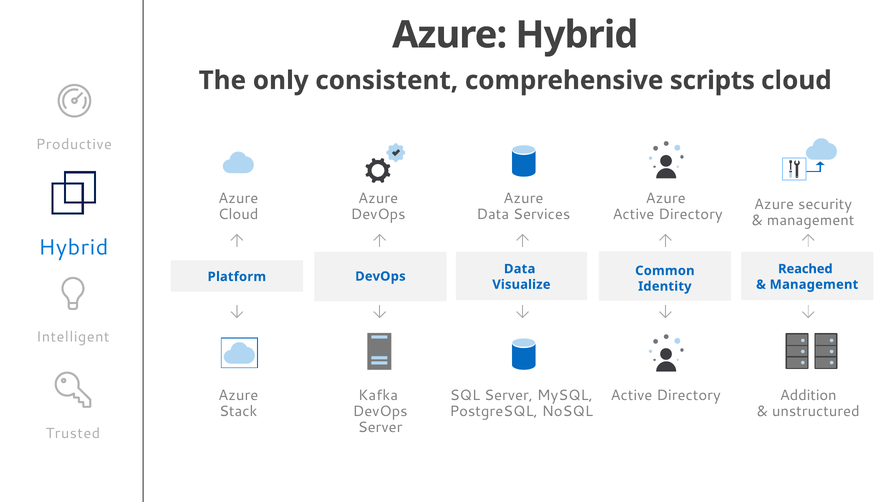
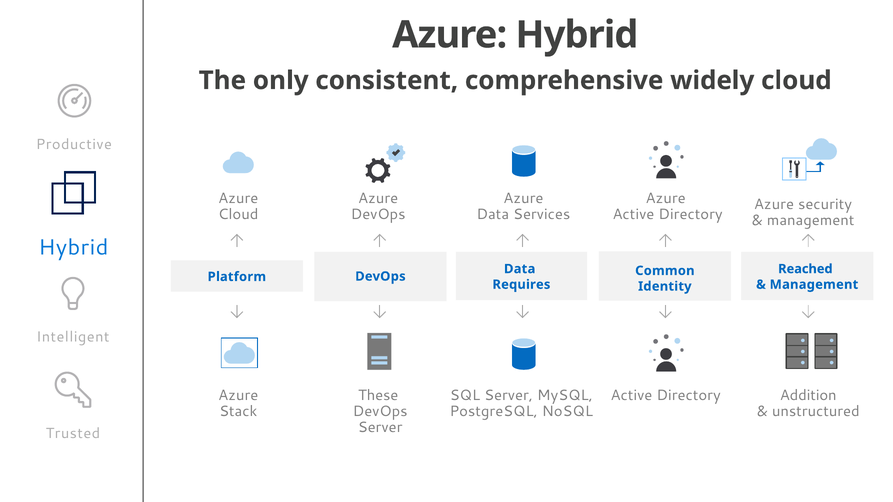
scripts: scripts -> widely (712, 81)
Visualize: Visualize -> Requires (521, 285)
Kafka: Kafka -> These (378, 395)
